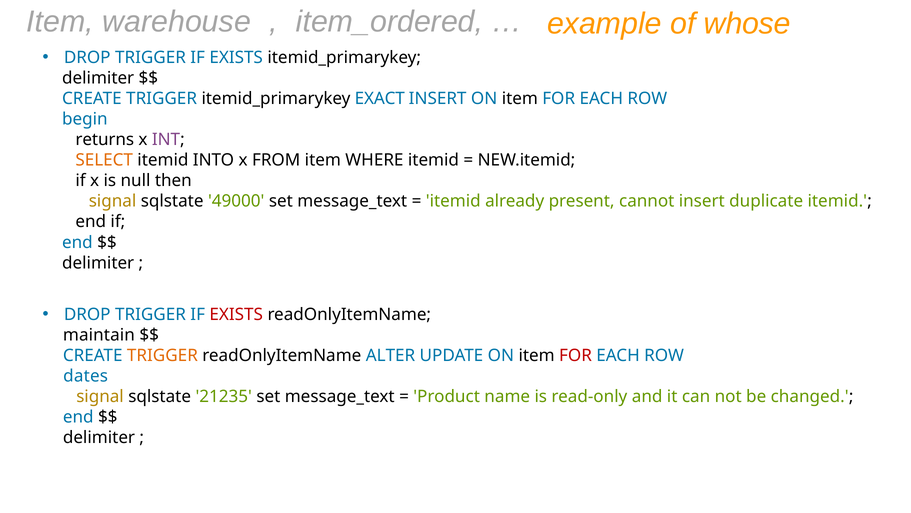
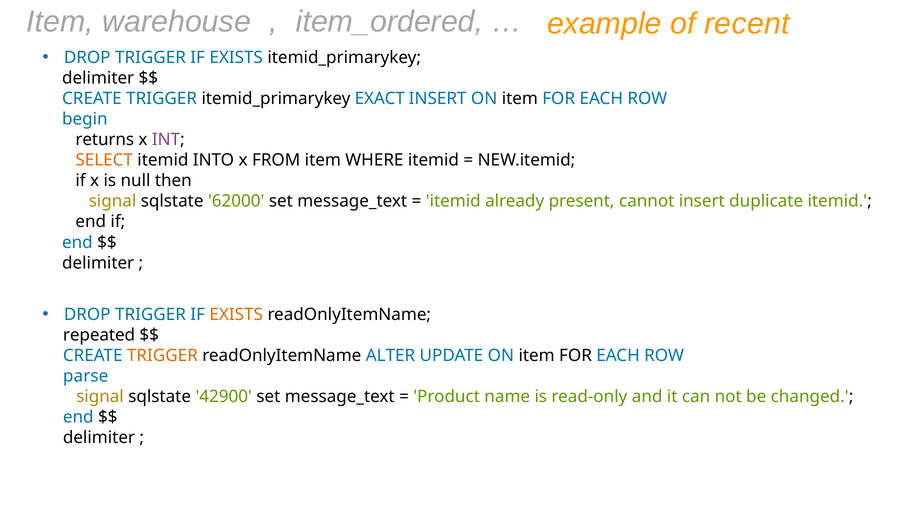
whose: whose -> recent (747, 24)
49000: 49000 -> 62000 (236, 201)
EXISTS colour: red -> orange (236, 314)
maintain: maintain -> repeated (99, 335)
FOR colour: red -> black (576, 355)
dates: dates -> parse (86, 376)
21235: 21235 -> 42900 (224, 396)
